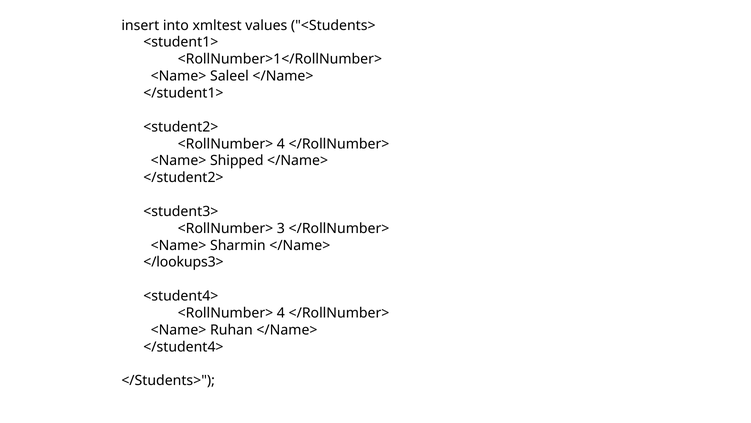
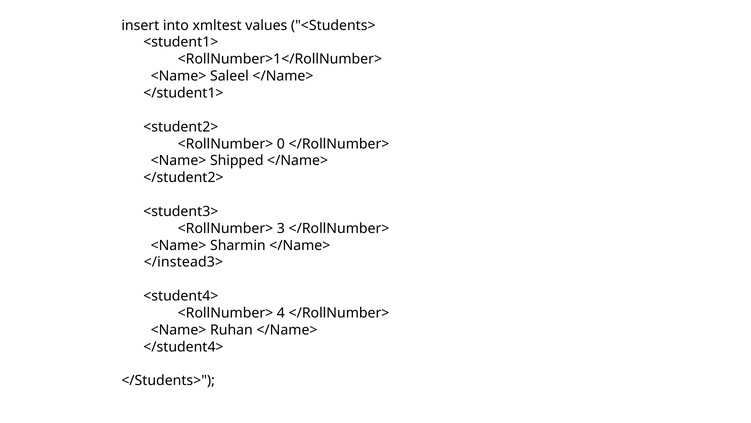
4: 4 -> 0 (281, 144)
</lookups3>: </lookups3> -> </instead3> (183, 262)
